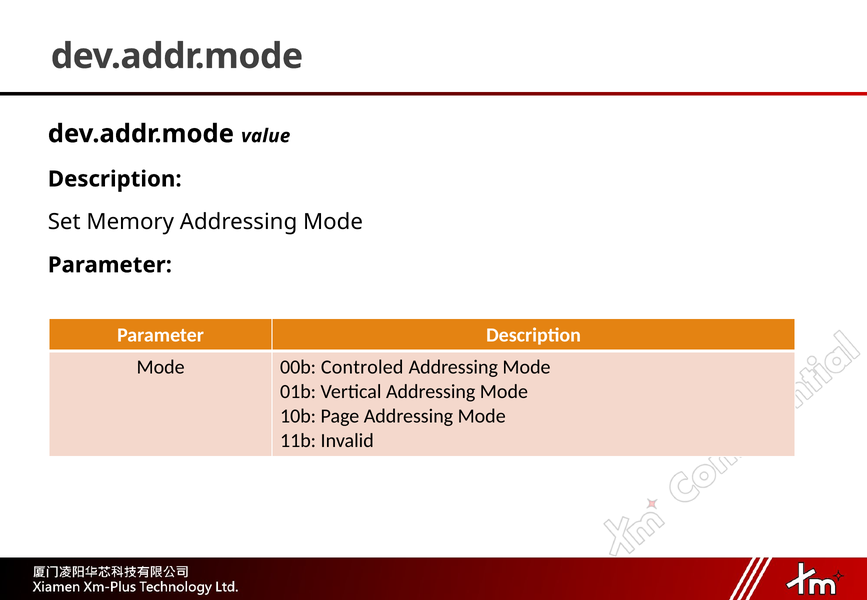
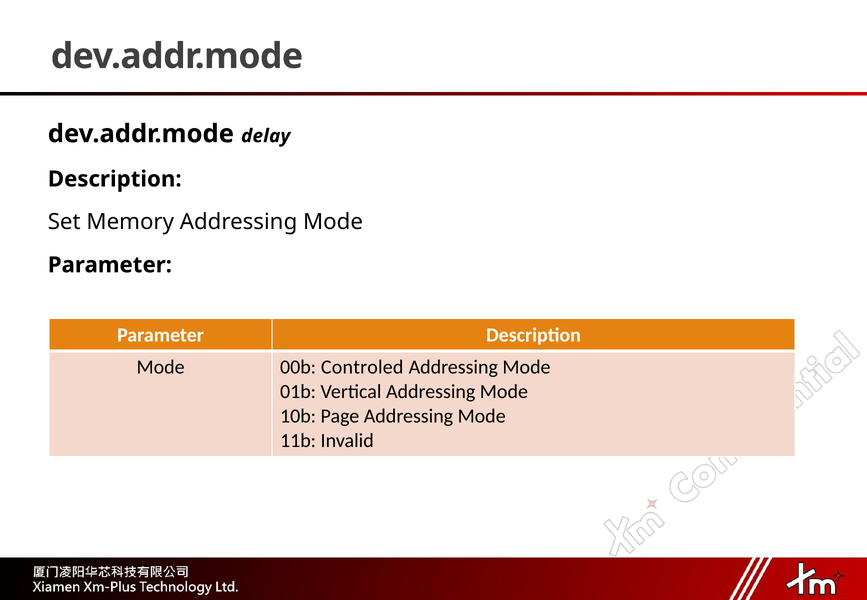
value: value -> delay (266, 136)
